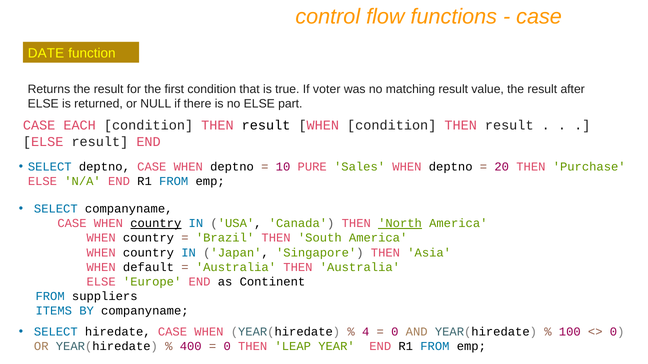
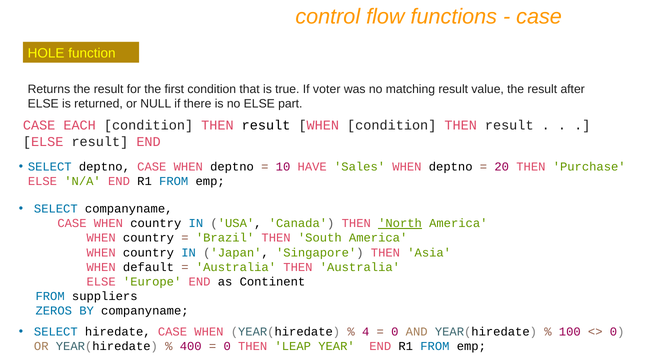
DATE: DATE -> HOLE (46, 53)
PURE: PURE -> HAVE (312, 167)
country underline: present -> none (156, 224)
ITEMS: ITEMS -> ZEROS (54, 311)
